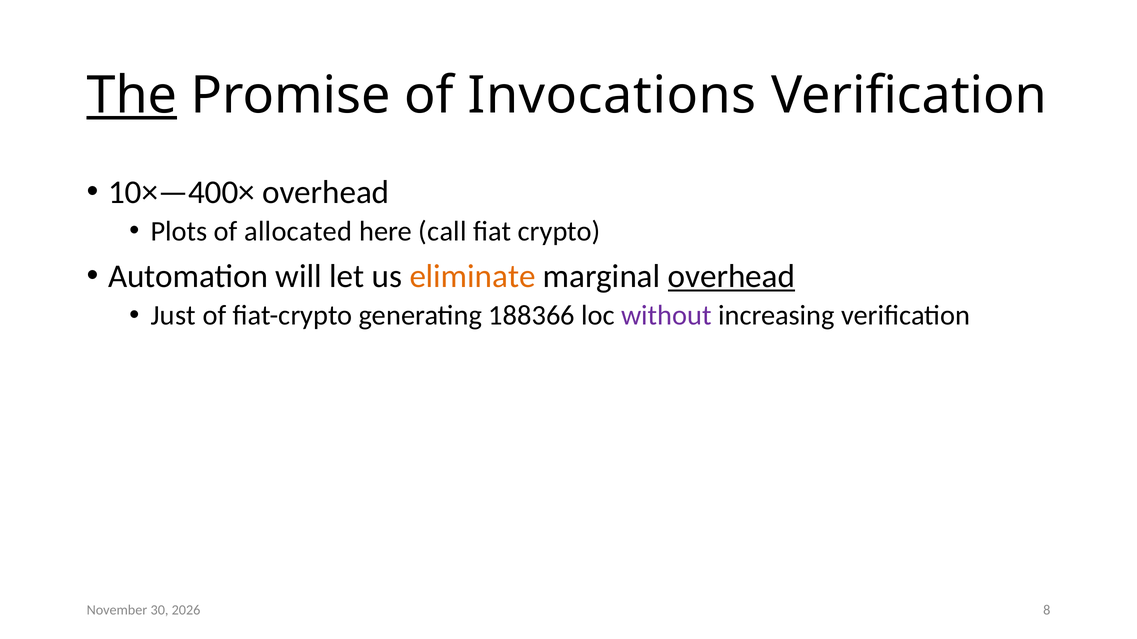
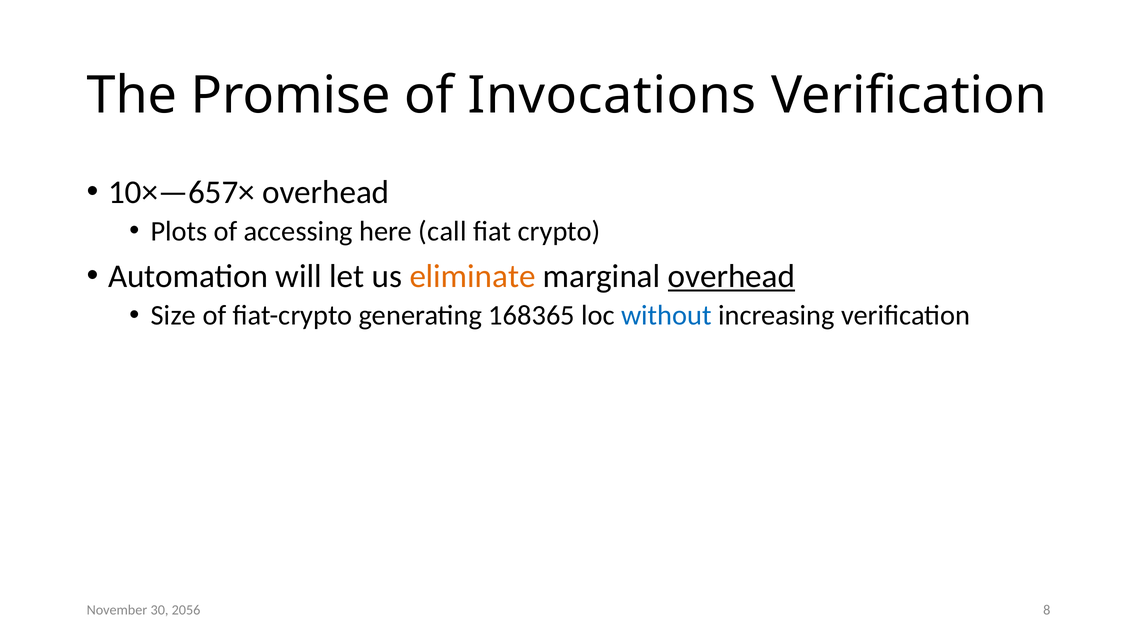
The underline: present -> none (132, 96)
10×—400×: 10×—400× -> 10×—657× (181, 192)
allocated: allocated -> accessing (298, 231)
Just: Just -> Size (173, 316)
188366: 188366 -> 168365 (532, 316)
without colour: purple -> blue (666, 316)
2026: 2026 -> 2056 (186, 611)
